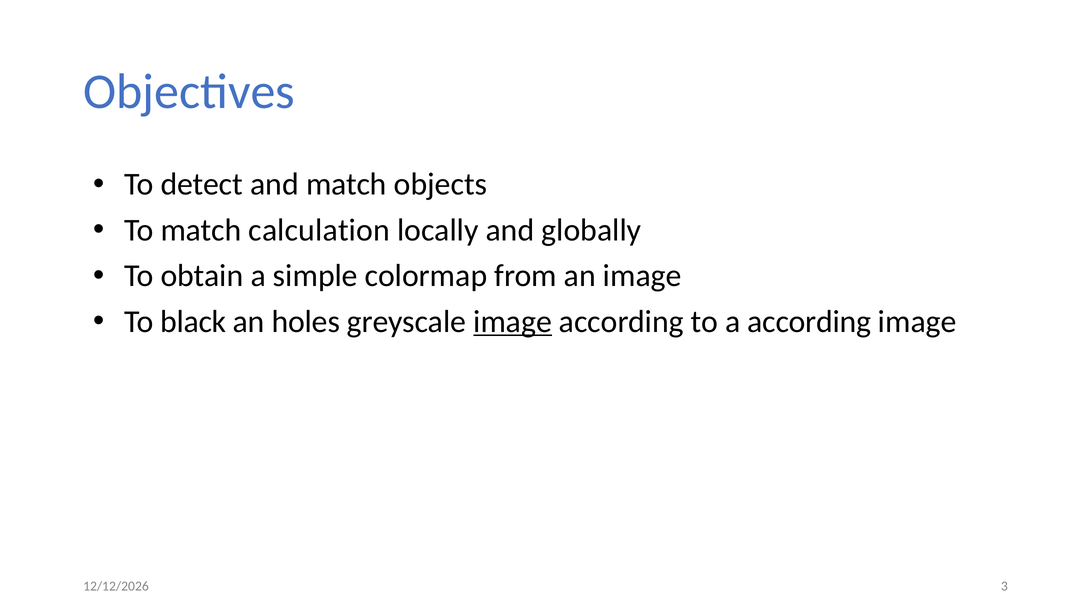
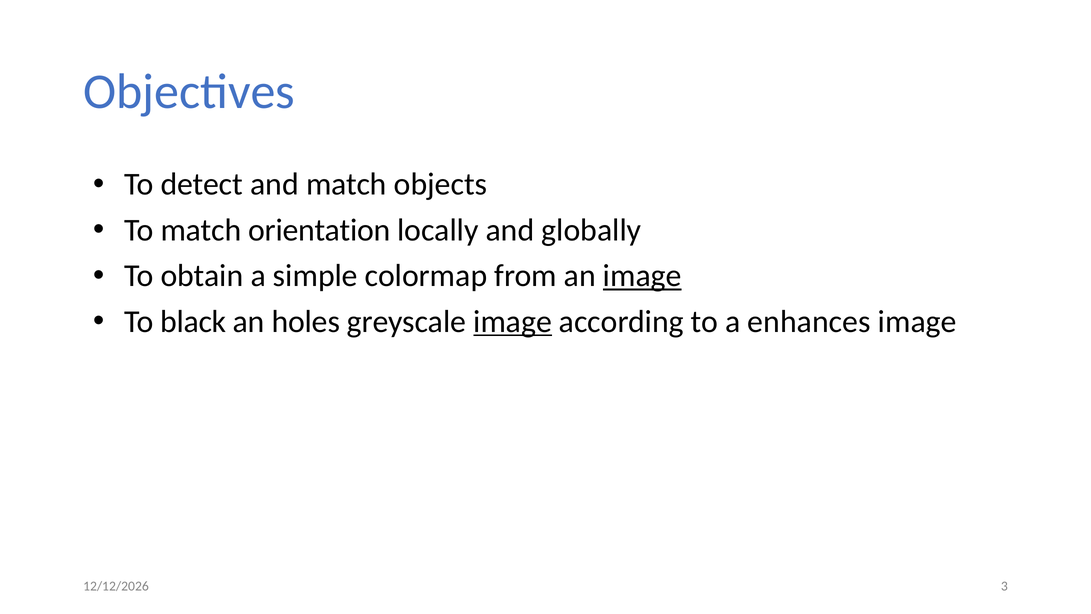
calculation: calculation -> orientation (319, 230)
image underline: none -> present (642, 276)
a according: according -> enhances (809, 321)
